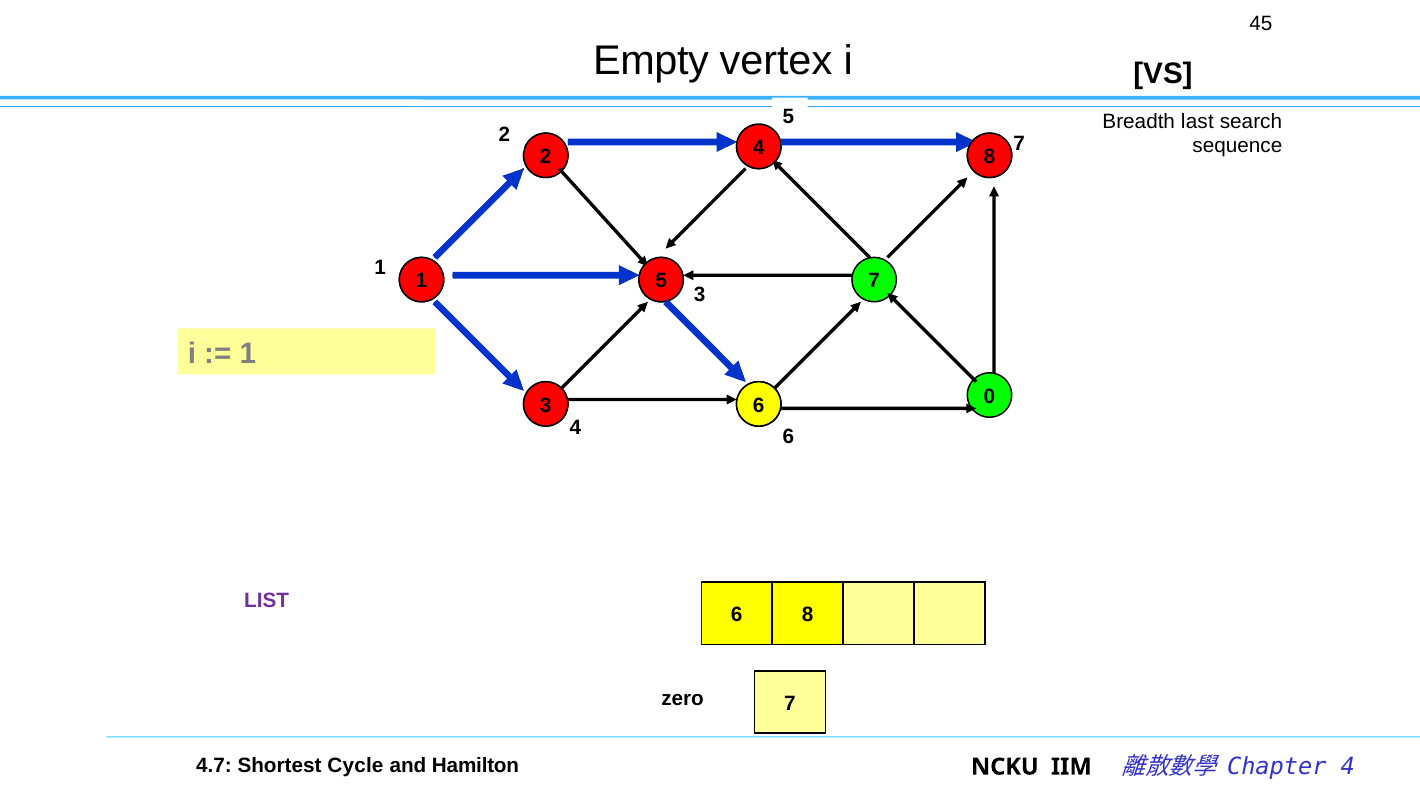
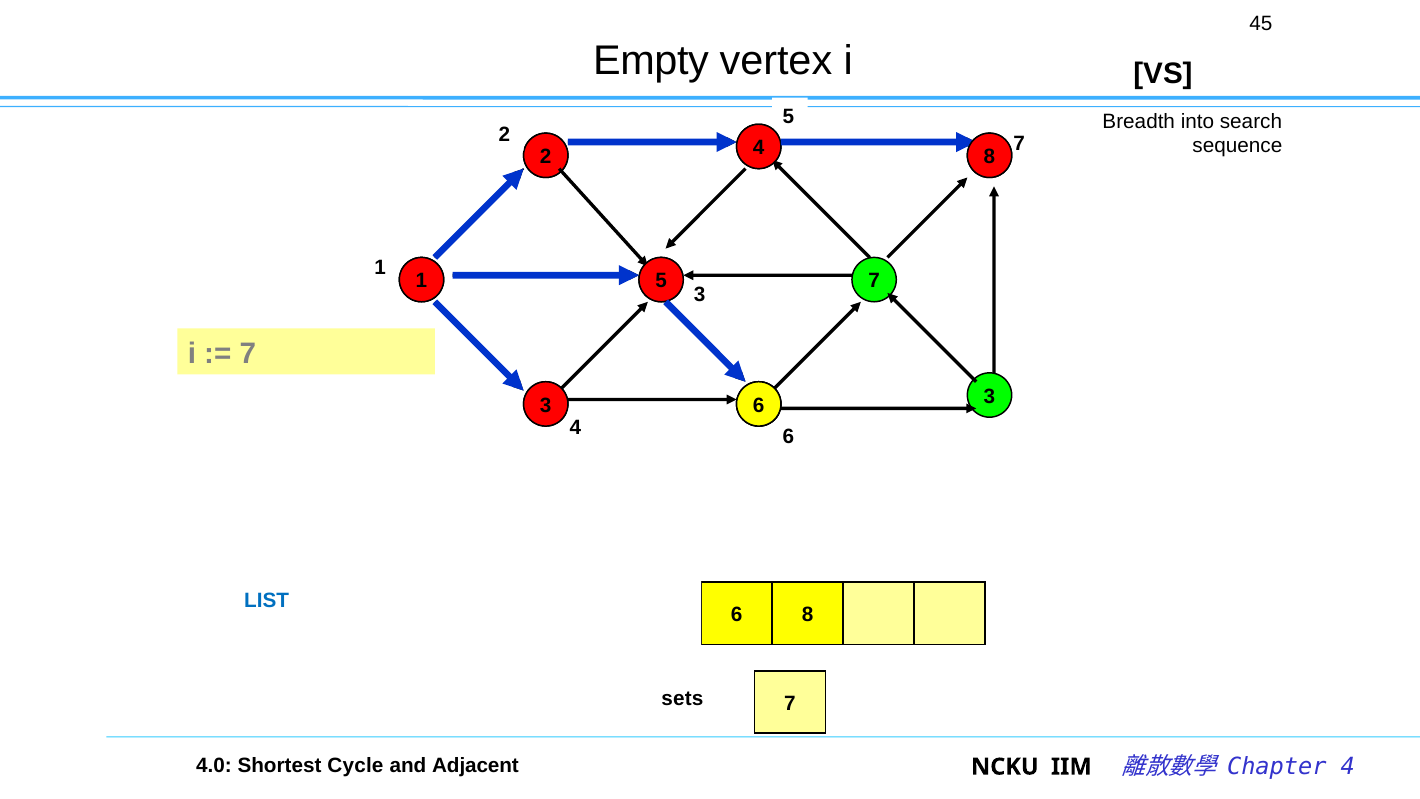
last: last -> into (1197, 121)
1: 1 -> 7 (248, 353)
0: 0 -> 3 (989, 396)
LIST colour: purple -> blue (267, 601)
zero: zero -> sets (682, 699)
4.7: 4.7 -> 4.0 (214, 766)
Hamilton: Hamilton -> Adjacent (475, 766)
